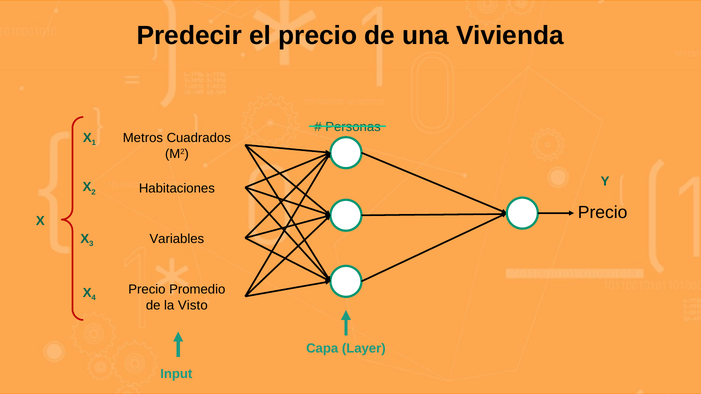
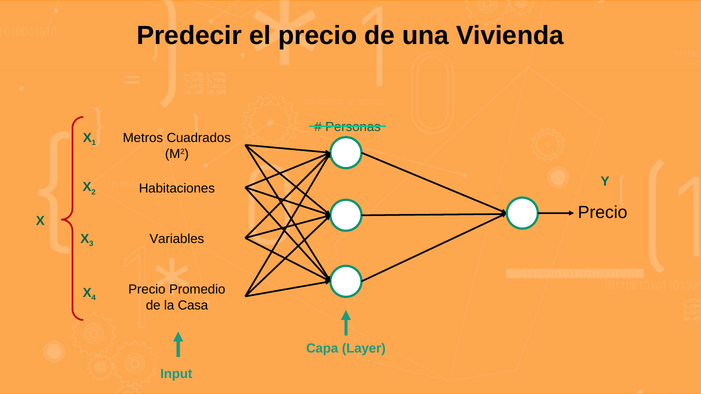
Visto: Visto -> Casa (193, 305)
